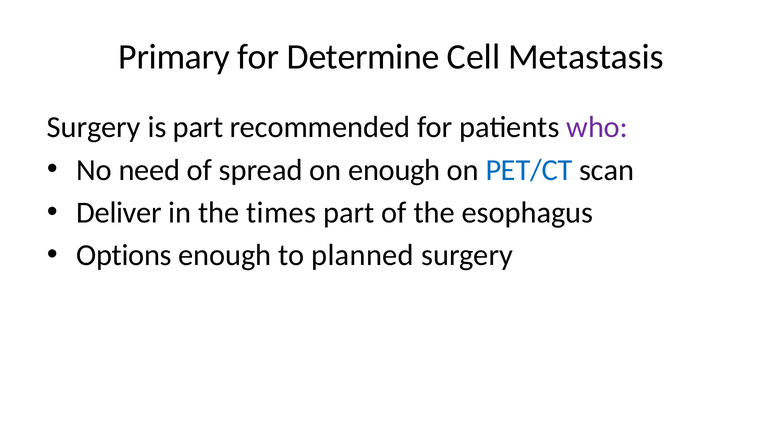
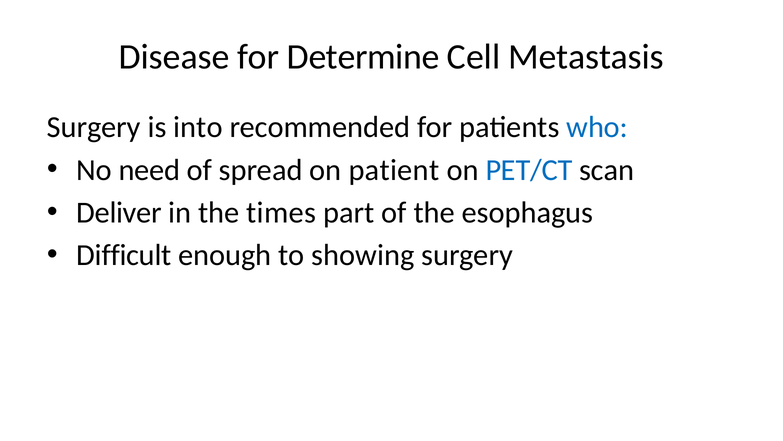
Primary: Primary -> Disease (174, 57)
is part: part -> into (198, 127)
who colour: purple -> blue (597, 127)
on enough: enough -> patient (394, 170)
Options: Options -> Difficult (124, 255)
planned: planned -> showing (363, 255)
